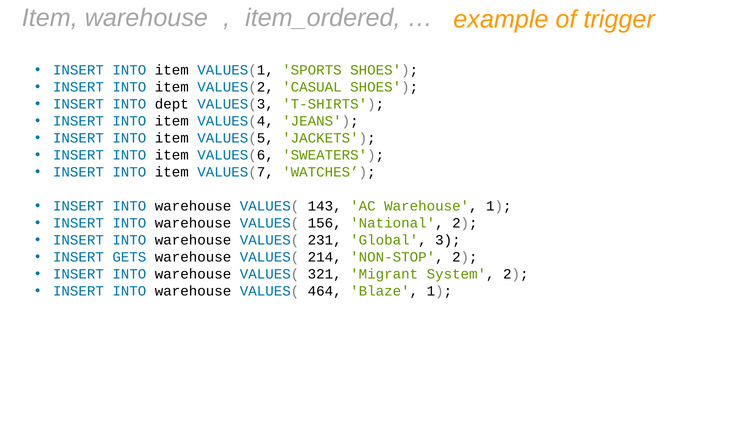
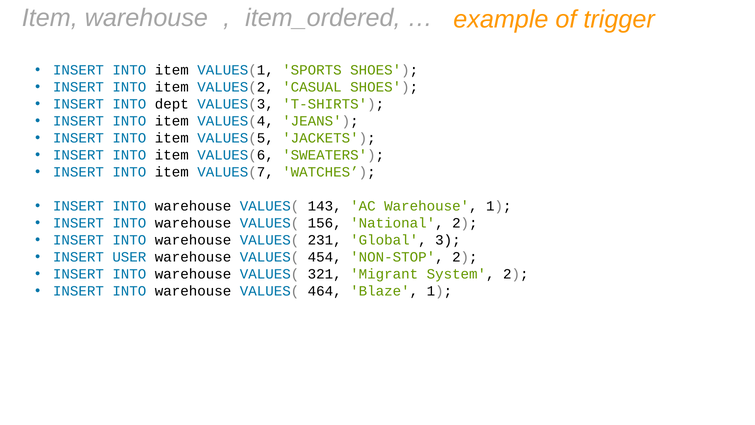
GETS: GETS -> USER (129, 257)
214: 214 -> 454 (325, 257)
